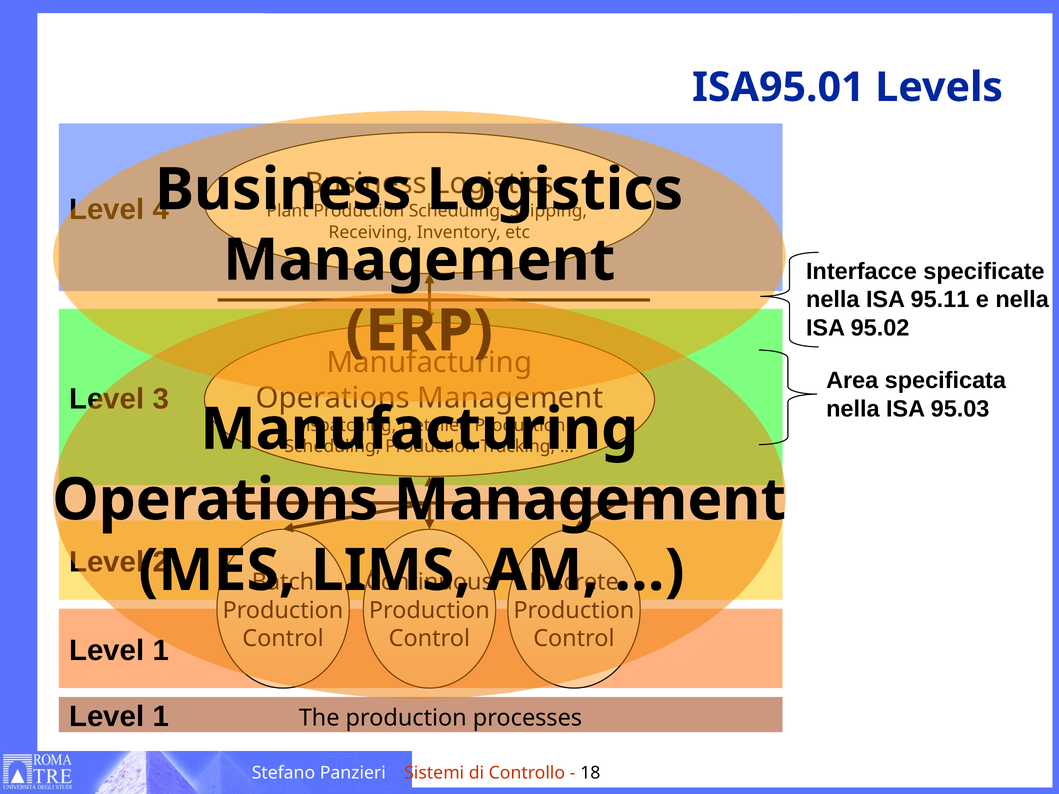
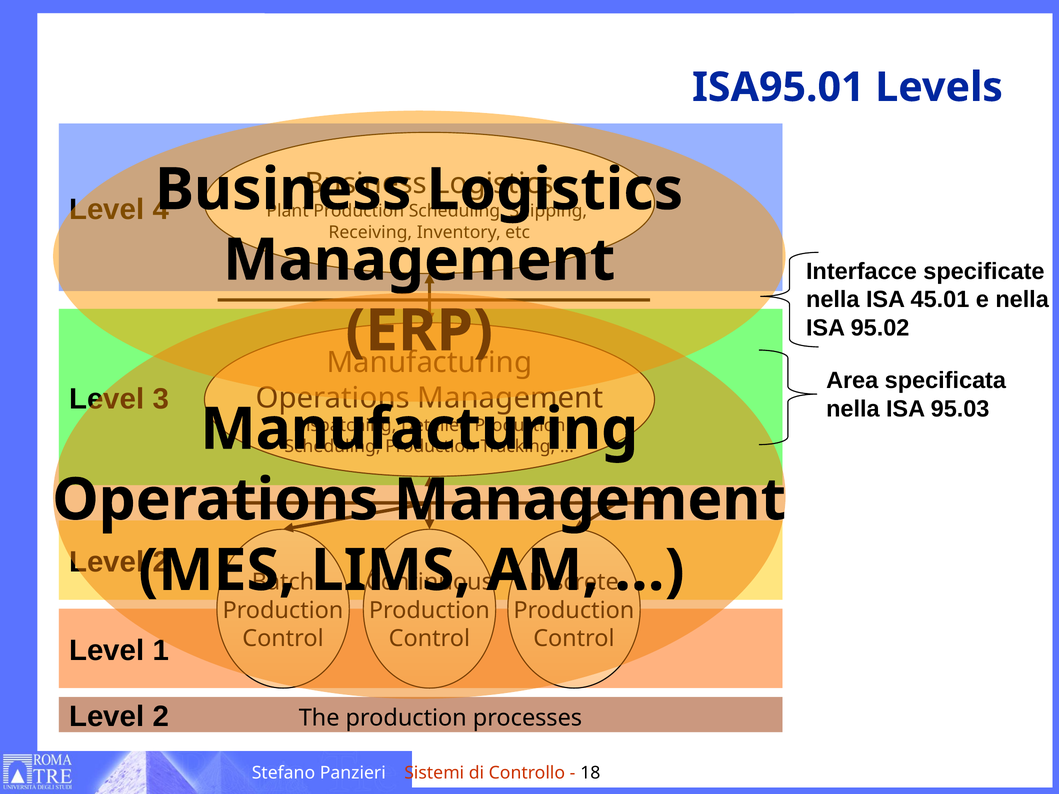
95.11: 95.11 -> 45.01 (940, 300)
1: 1 -> 2 (161, 717)
